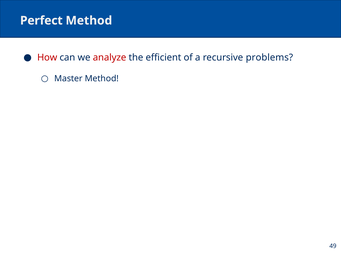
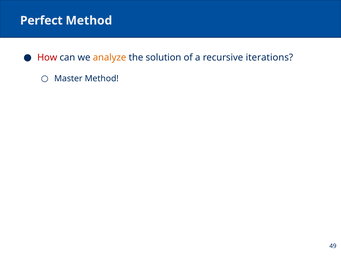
analyze colour: red -> orange (110, 57)
efficient: efficient -> solution (163, 57)
problems: problems -> iterations (269, 57)
